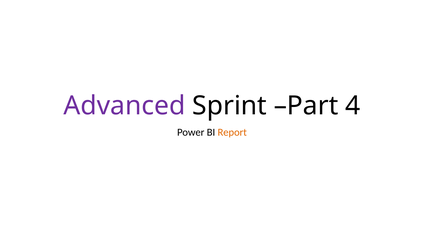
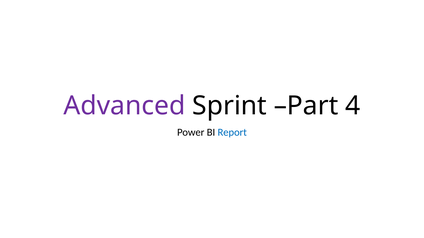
Report colour: orange -> blue (232, 133)
